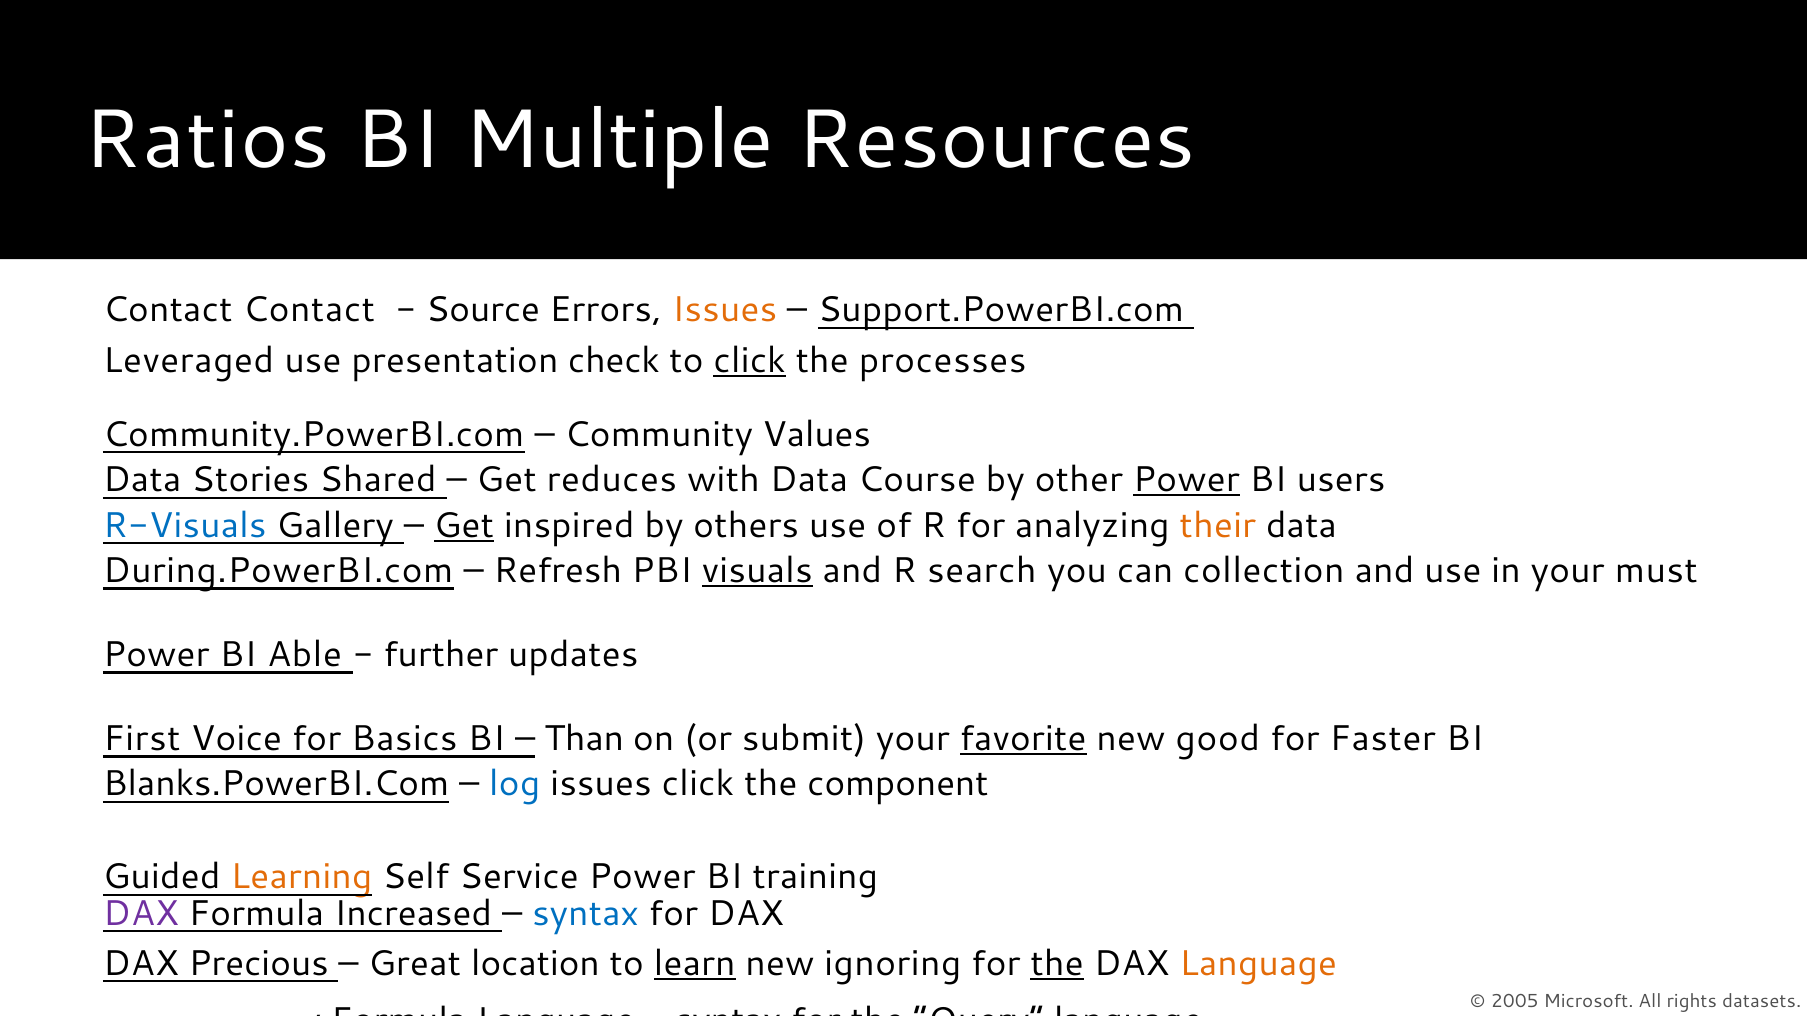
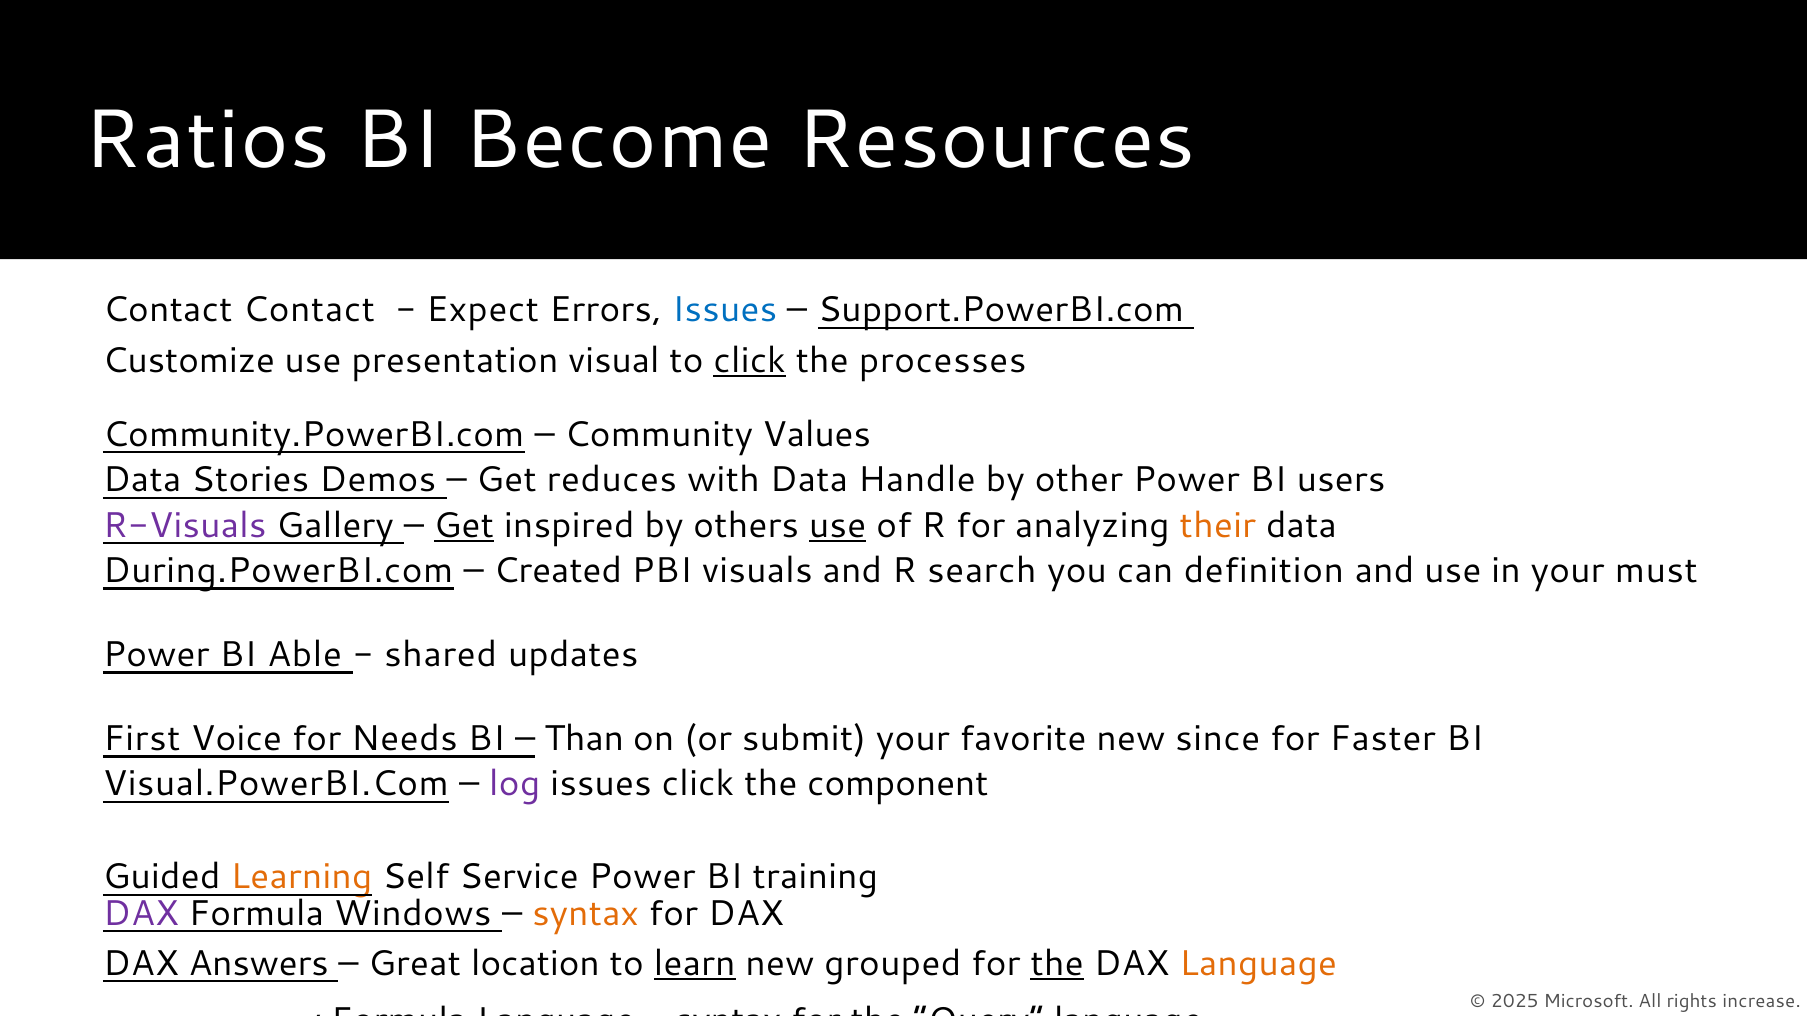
Multiple: Multiple -> Become (619, 140)
Source: Source -> Expect (483, 310)
Issues colour: orange -> blue (725, 310)
Leveraged: Leveraged -> Customize (189, 361)
check: check -> visual (614, 361)
Shared: Shared -> Demos (378, 480)
Course: Course -> Handle (917, 480)
Power underline: present -> none (1186, 480)
R-Visuals colour: blue -> purple (185, 525)
use underline: none -> present (838, 525)
Refresh: Refresh -> Created (558, 571)
visuals underline: present -> none (757, 571)
collection: collection -> definition (1264, 571)
further: further -> shared (441, 655)
Basics: Basics -> Needs (404, 739)
favorite underline: present -> none (1023, 739)
good: good -> since (1218, 739)
Blanks.PowerBI.Com: Blanks.PowerBI.Com -> Visual.PowerBI.Com (276, 784)
log colour: blue -> purple (515, 784)
Increased: Increased -> Windows (413, 914)
syntax colour: blue -> orange (586, 914)
Precious: Precious -> Answers (259, 964)
ignoring: ignoring -> grouped (893, 964)
2005: 2005 -> 2025 (1515, 1001)
datasets: datasets -> increase (1762, 1001)
